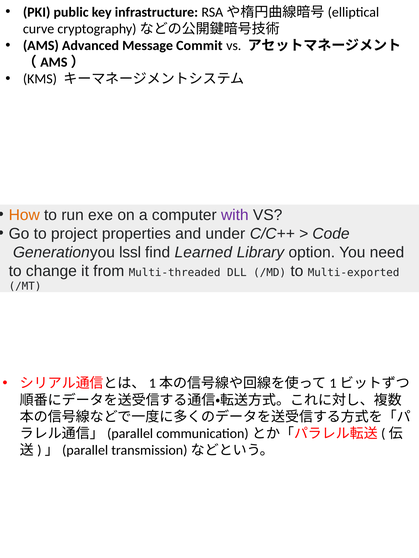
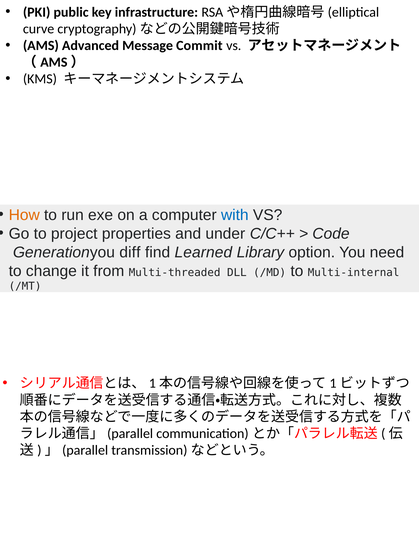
with colour: purple -> blue (235, 215)
lssl: lssl -> diff (130, 253)
Multi-exported: Multi-exported -> Multi-internal (354, 273)
